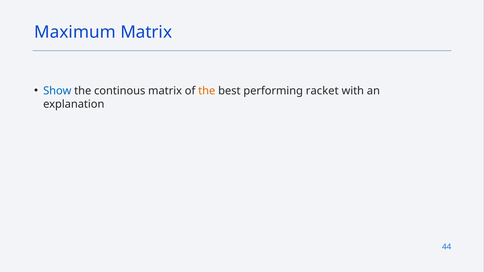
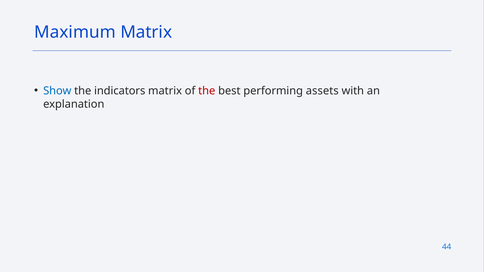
continous: continous -> indicators (120, 91)
the colour: orange -> red (207, 91)
racket: racket -> assets (322, 91)
